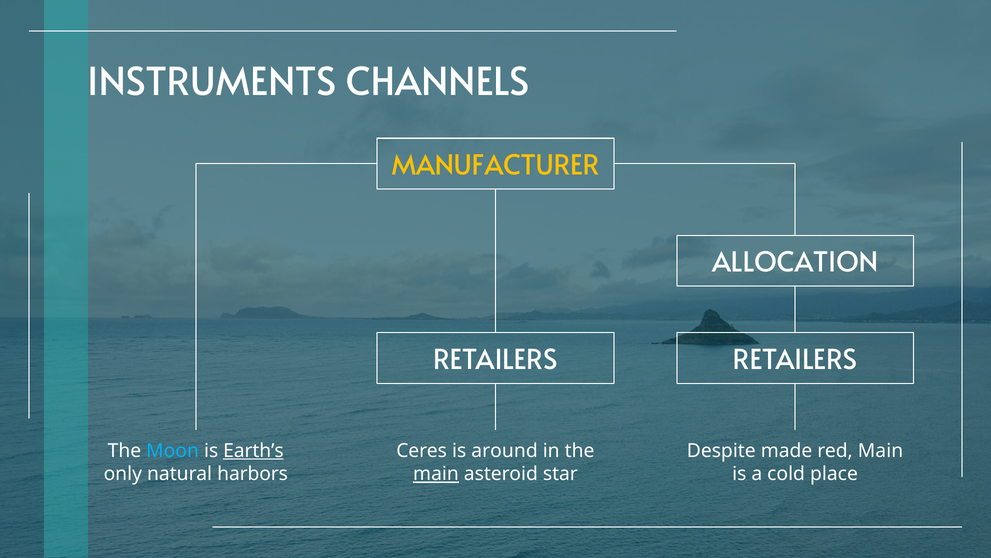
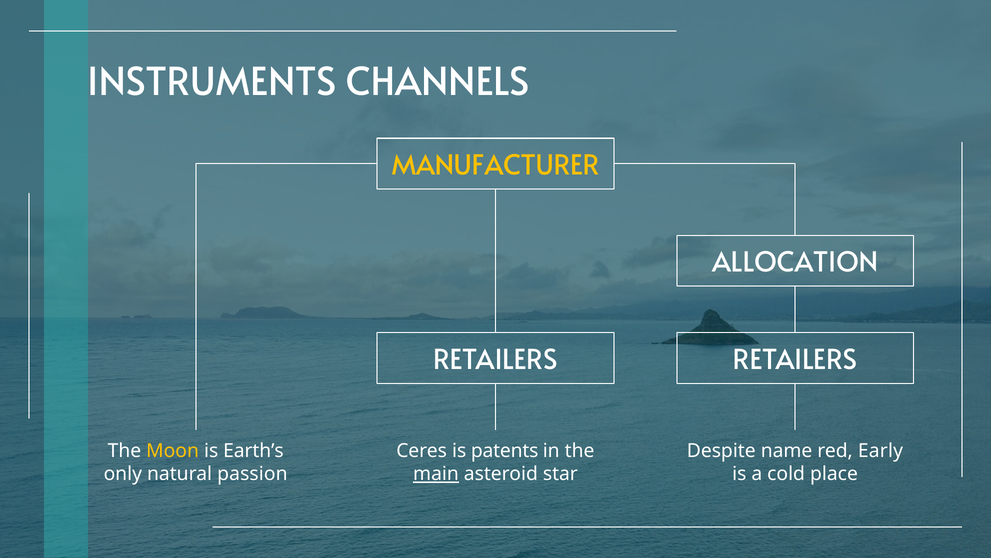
Moon colour: light blue -> yellow (173, 450)
Earth’s underline: present -> none (253, 450)
around: around -> patents (505, 450)
made: made -> name (787, 450)
red Main: Main -> Early (880, 450)
harbors: harbors -> passion (252, 473)
